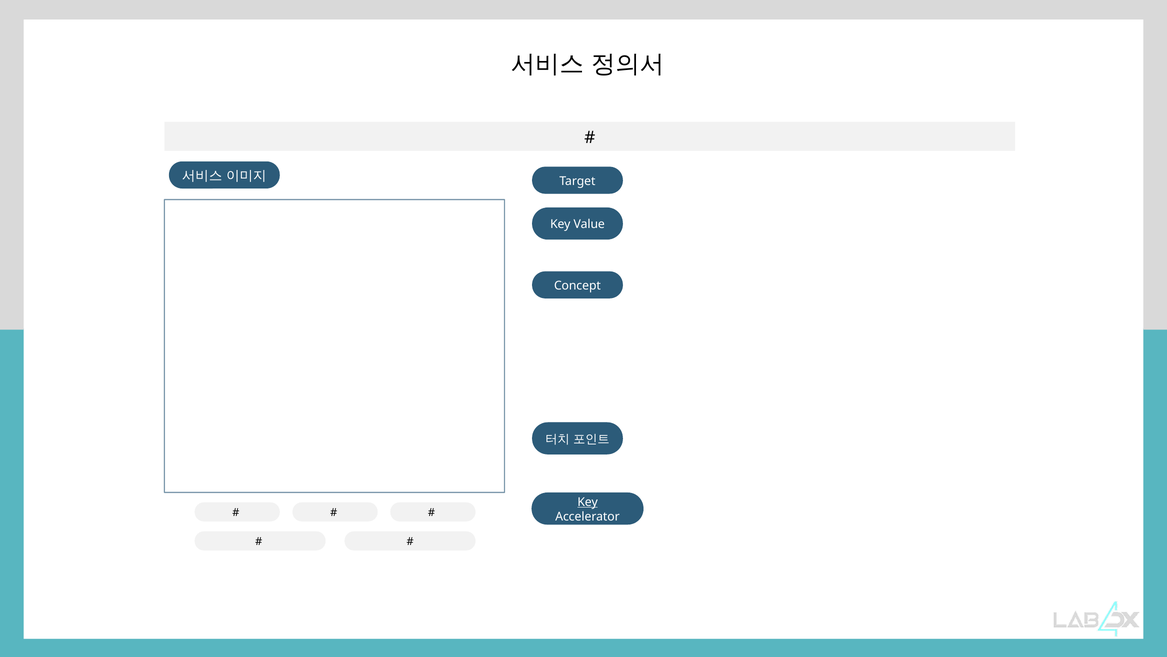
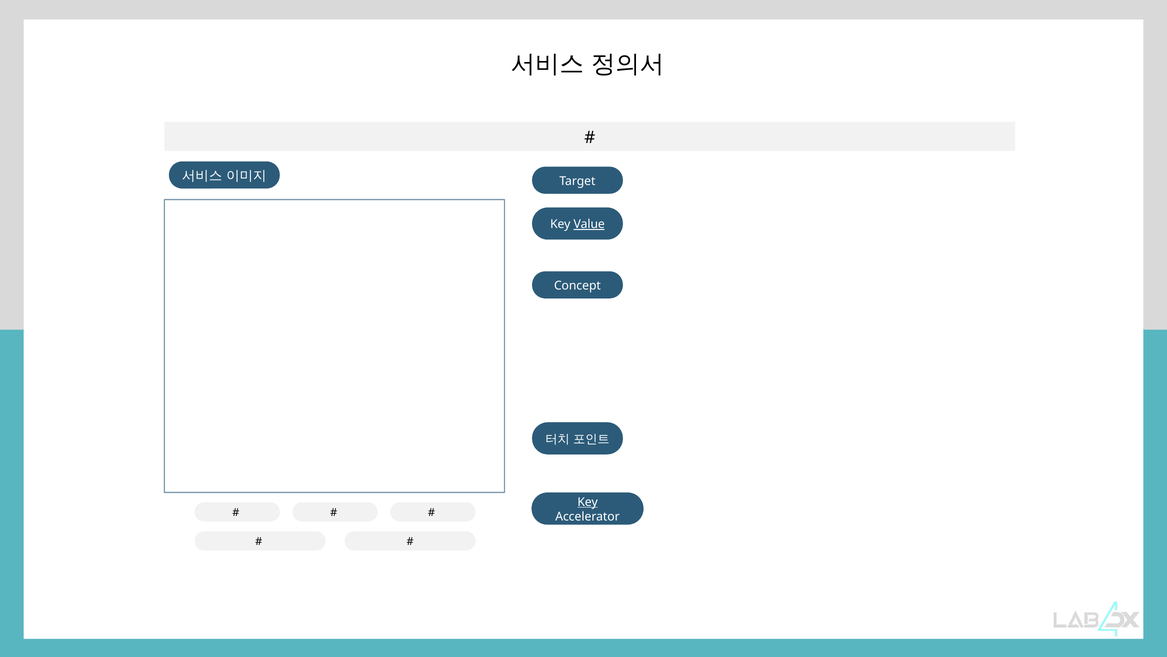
Value underline: none -> present (589, 224)
